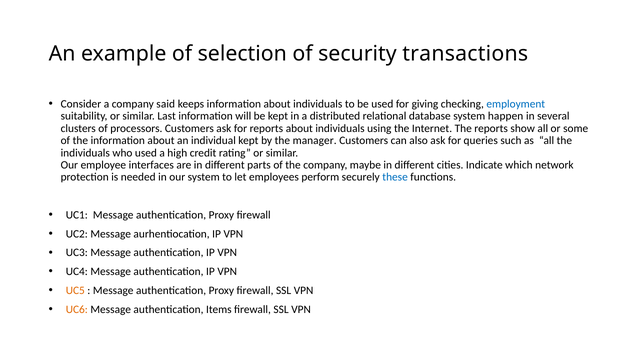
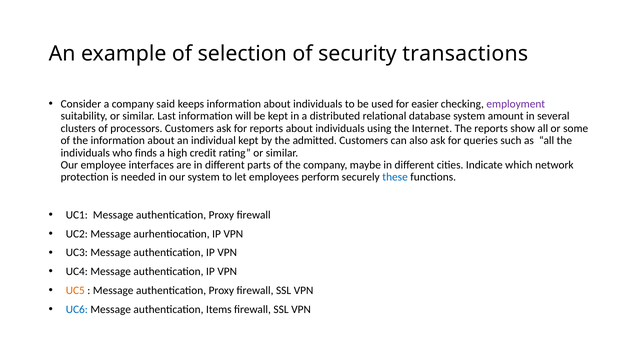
giving: giving -> easier (425, 104)
employment colour: blue -> purple (516, 104)
happen: happen -> amount (506, 116)
manager: manager -> admitted (315, 141)
who used: used -> finds (146, 153)
UC6 colour: orange -> blue (77, 310)
